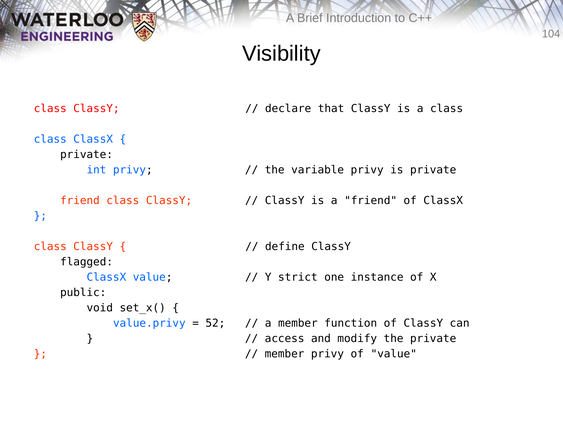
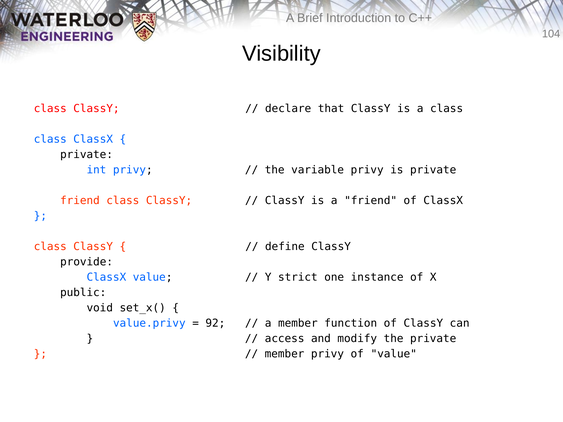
flagged: flagged -> provide (87, 262)
52: 52 -> 92 (215, 323)
